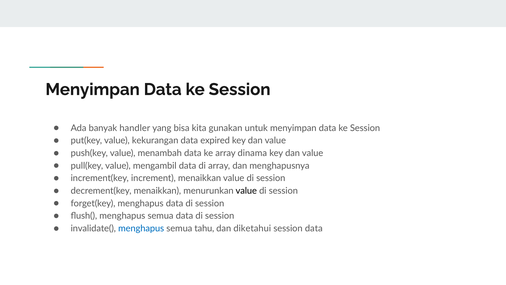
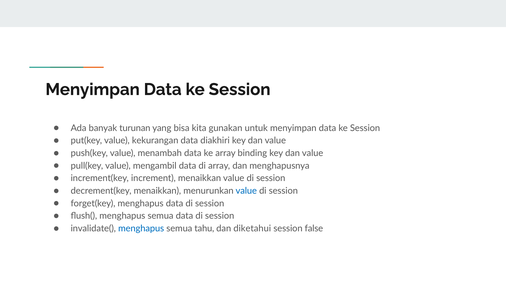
handler: handler -> turunan (135, 128)
expired: expired -> diakhiri (215, 140)
dinama: dinama -> binding (252, 153)
value colour: black -> blue (246, 191)
session data: data -> false (314, 228)
